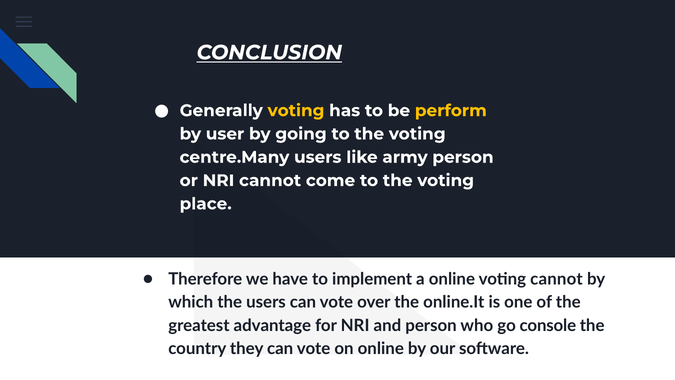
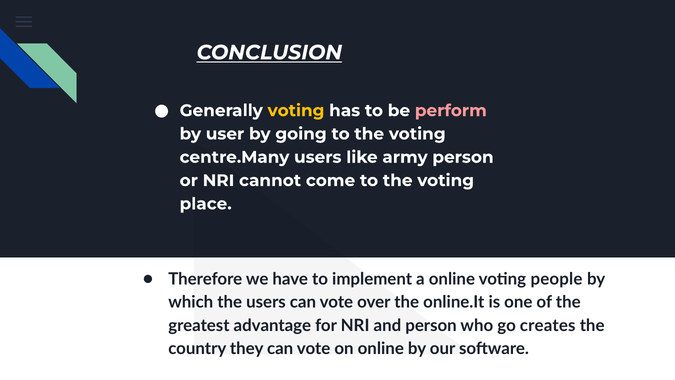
perform colour: yellow -> pink (451, 111)
voting cannot: cannot -> people (556, 279)
console: console -> creates (548, 325)
